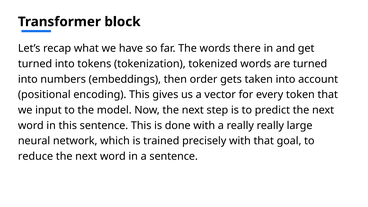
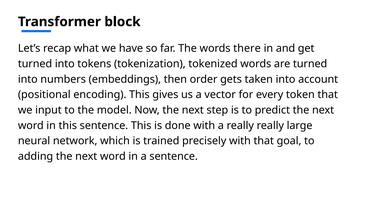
reduce: reduce -> adding (36, 156)
